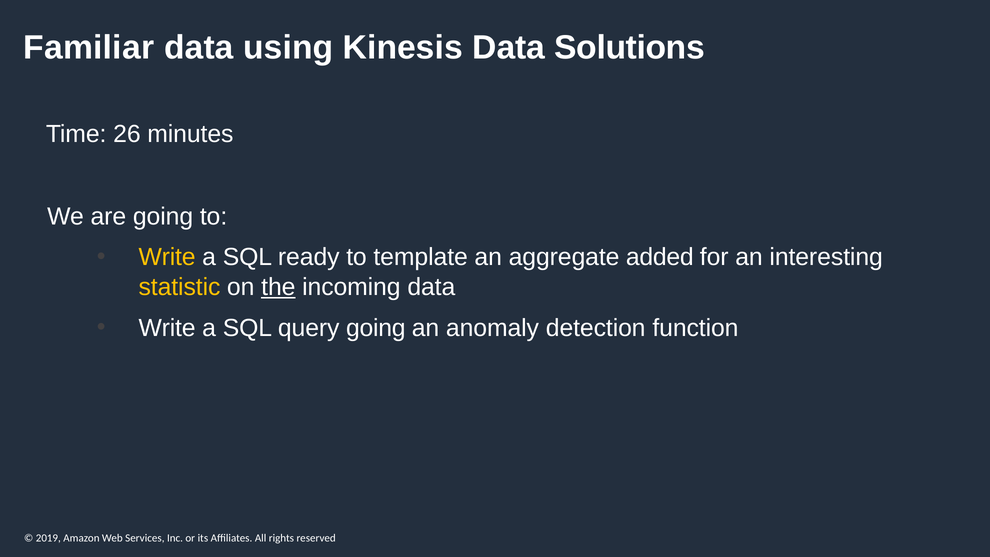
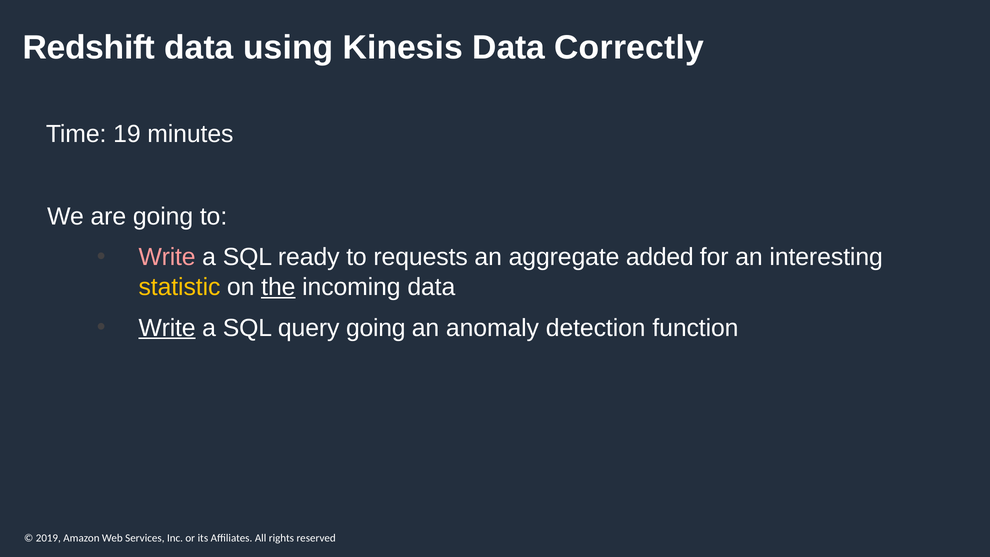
Familiar: Familiar -> Redshift (89, 48)
Solutions: Solutions -> Correctly (629, 48)
26: 26 -> 19 (127, 134)
Write colour: yellow -> pink (167, 257)
template: template -> requests (421, 257)
Write underline: none -> present (167, 328)
